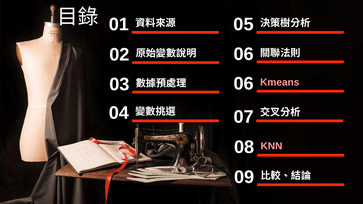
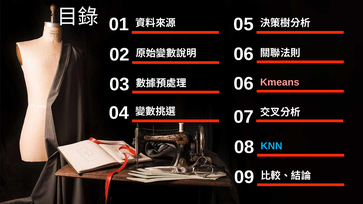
KNN colour: pink -> light blue (271, 146)
